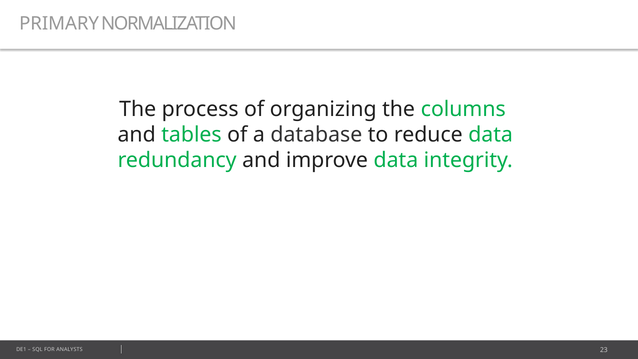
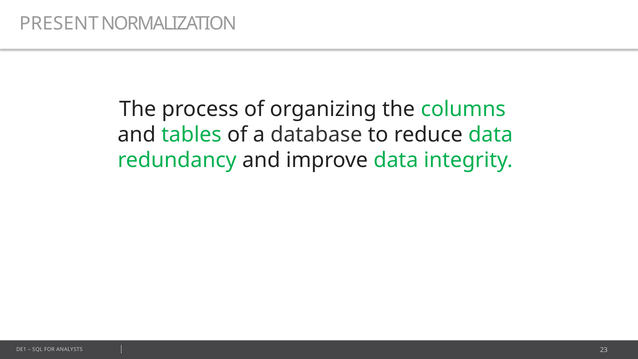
PRIMARY: PRIMARY -> PRESENT (59, 24)
